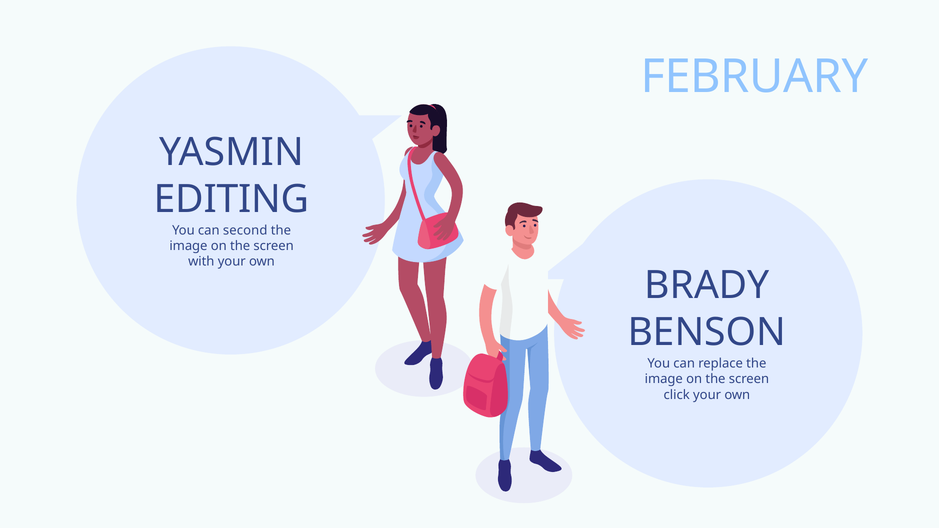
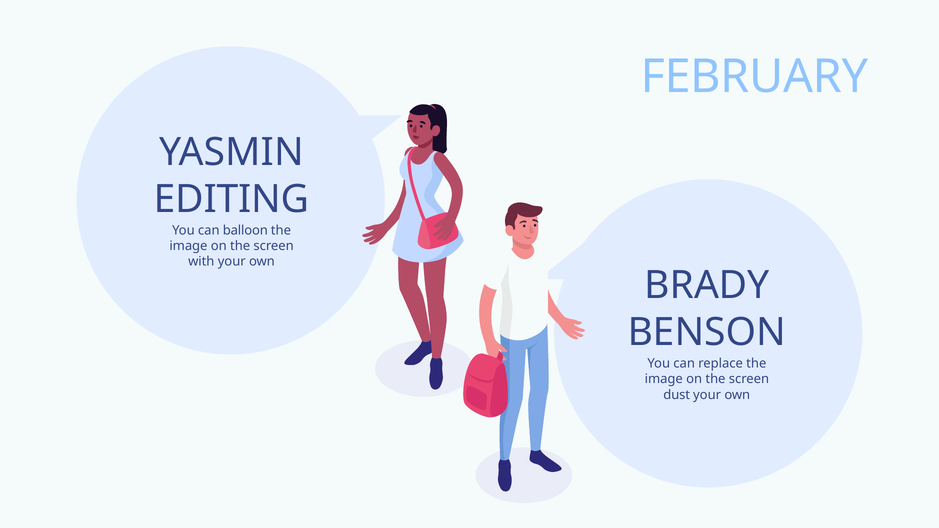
second: second -> balloon (245, 230)
click: click -> dust (677, 395)
